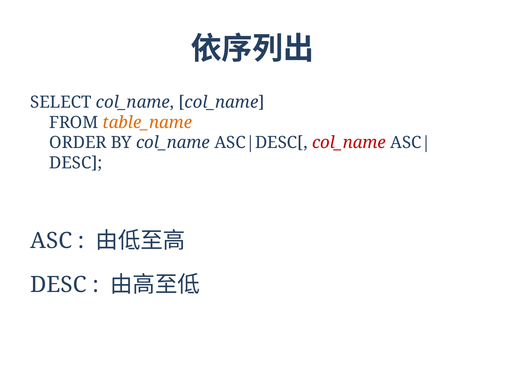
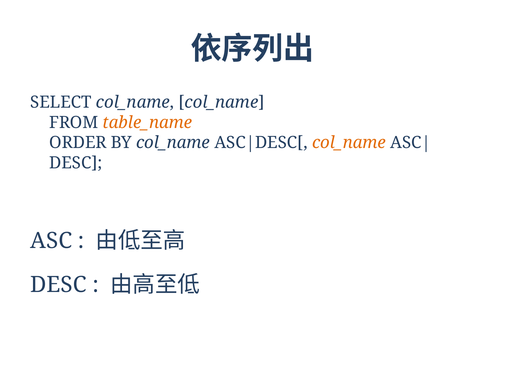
col_name colour: red -> orange (349, 143)
